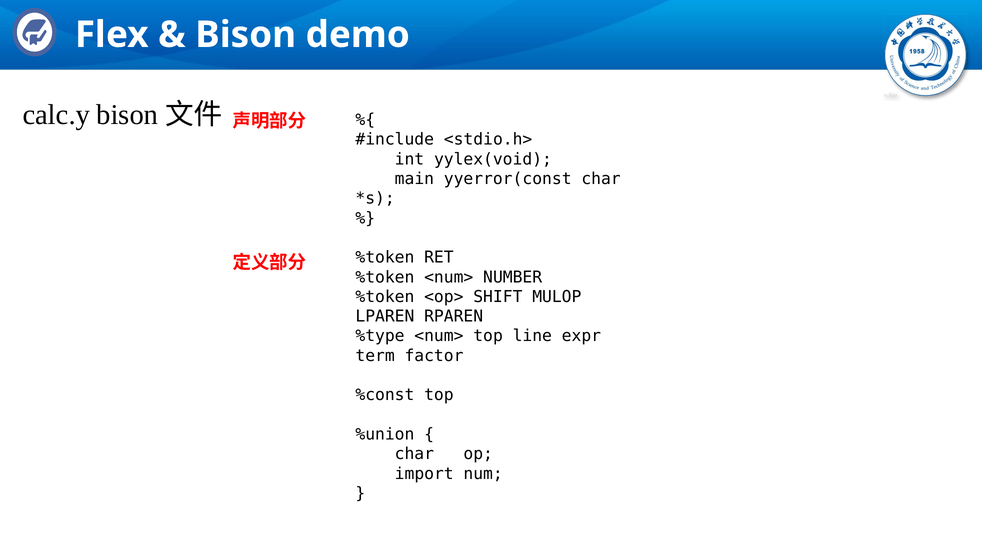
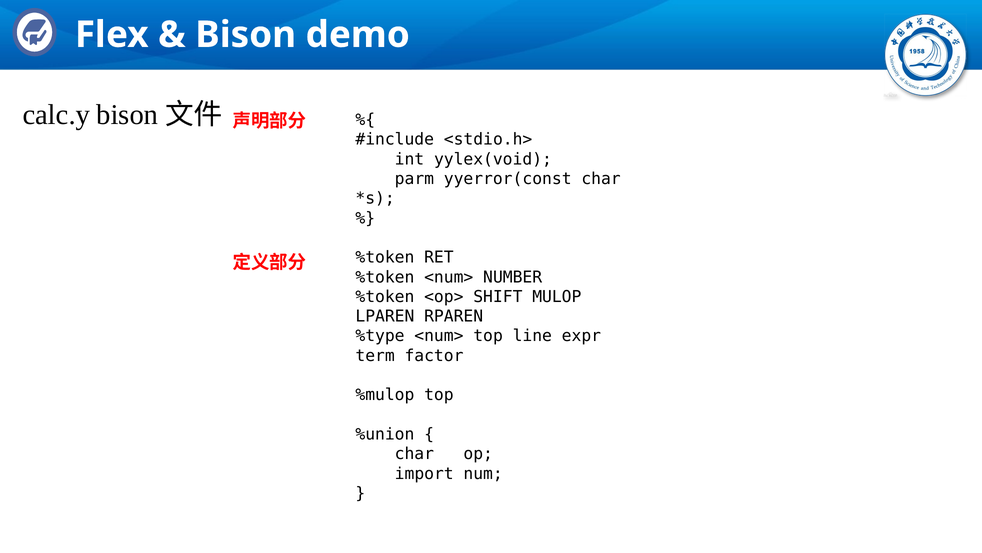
main: main -> parm (414, 179)
%const: %const -> %mulop (385, 395)
